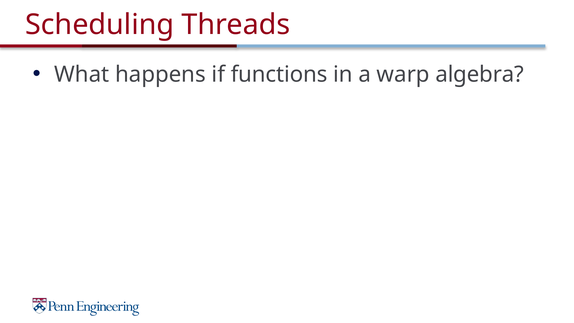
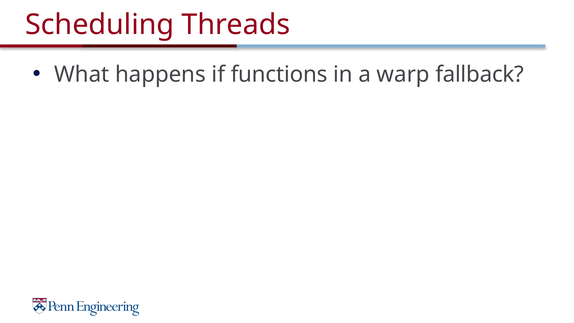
algebra: algebra -> fallback (480, 74)
